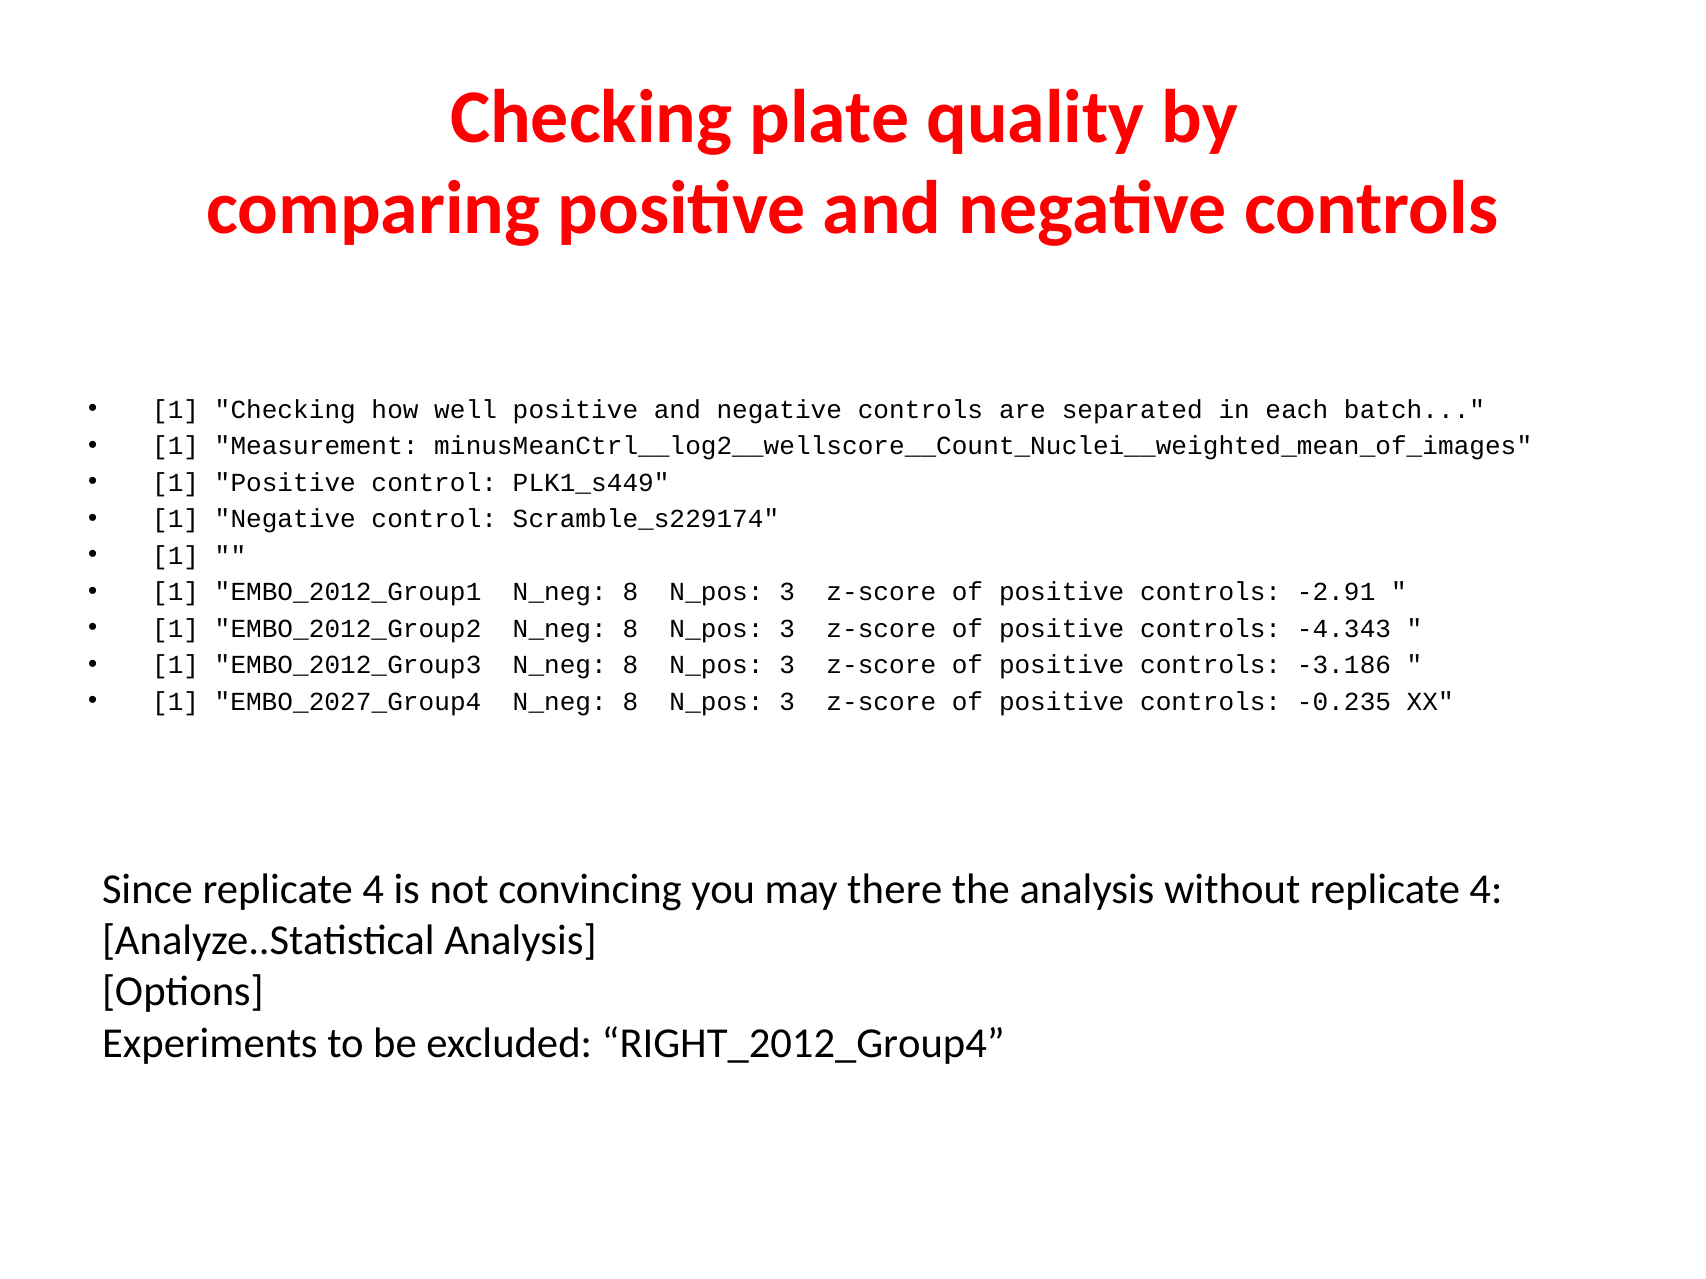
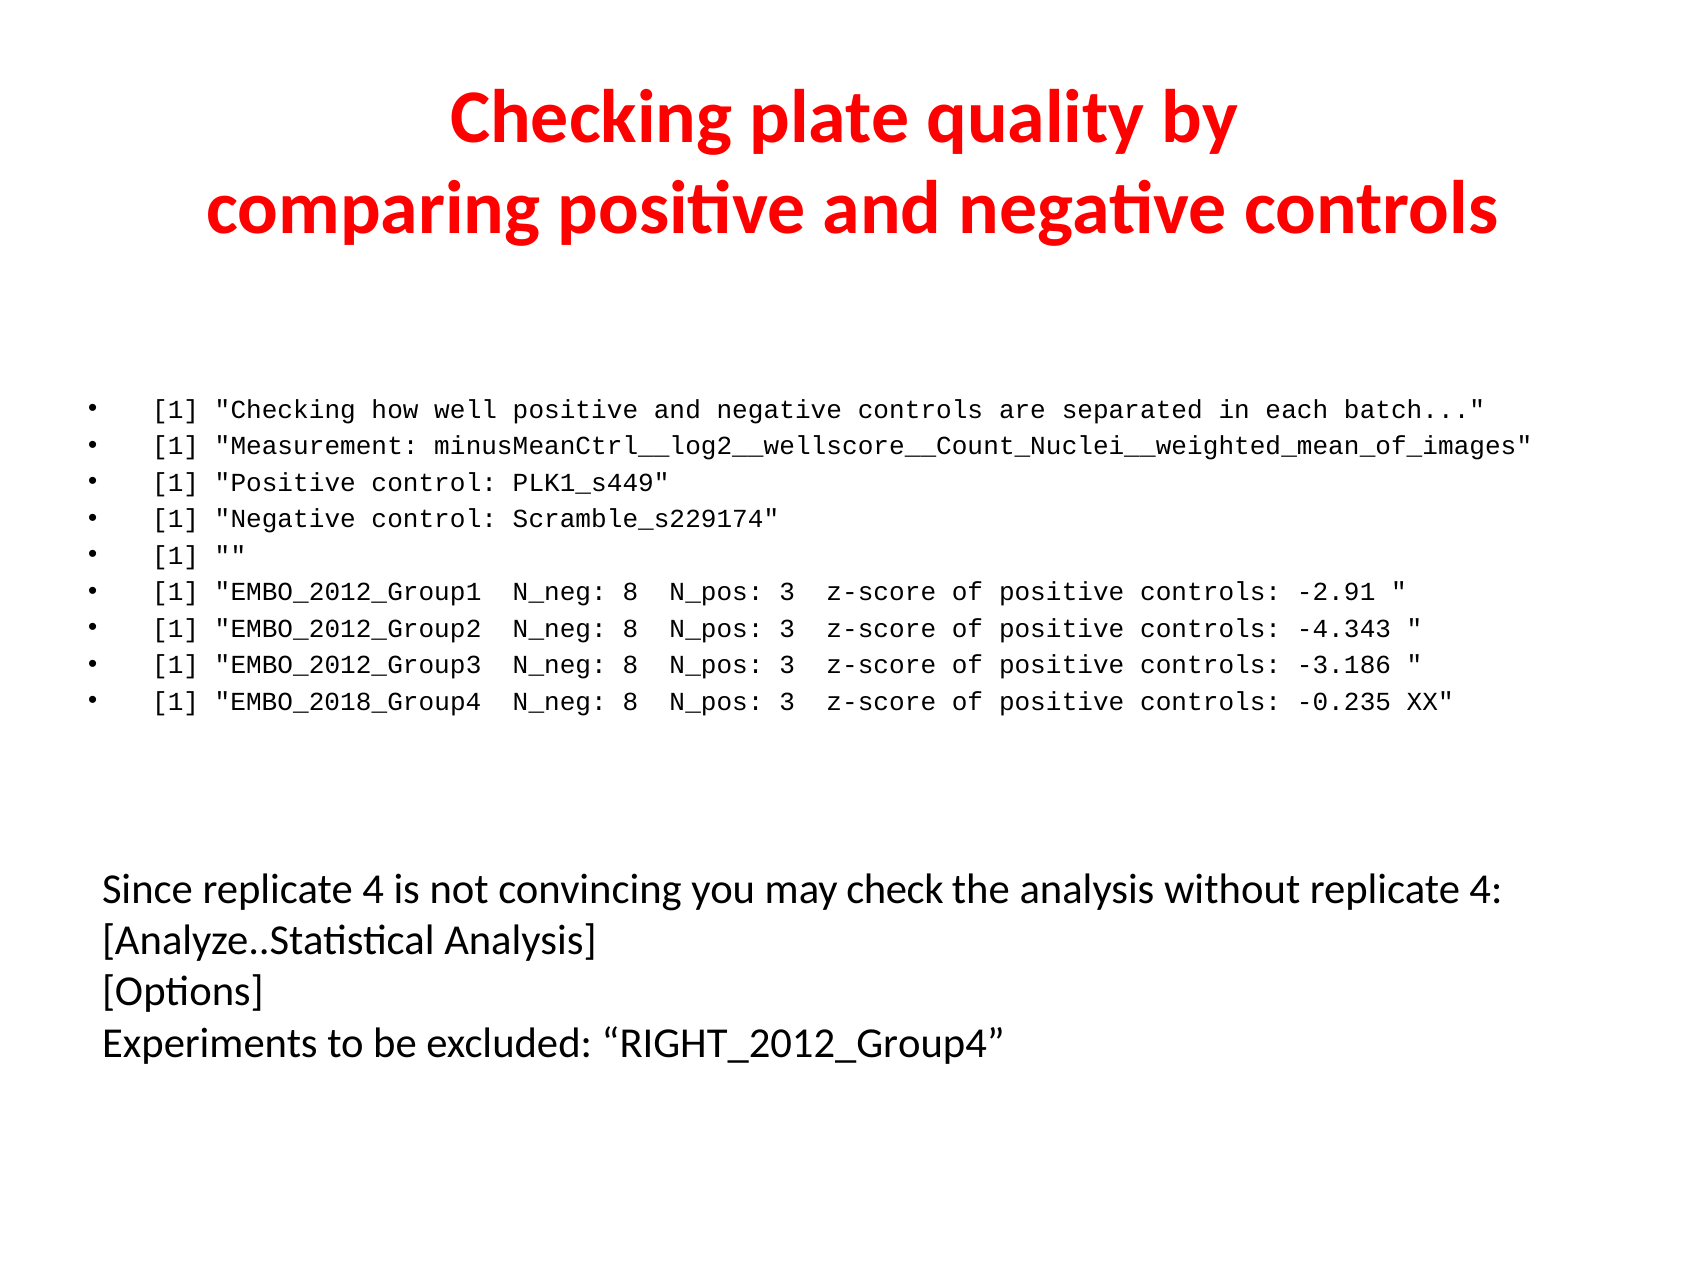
EMBO_2027_Group4: EMBO_2027_Group4 -> EMBO_2018_Group4 (348, 702)
there: there -> check (895, 890)
